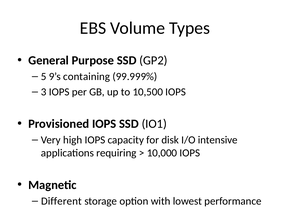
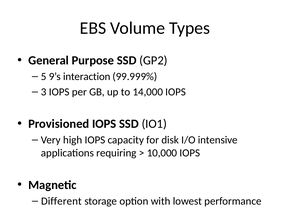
containing: containing -> interaction (87, 77)
10,500: 10,500 -> 14,000 (148, 92)
